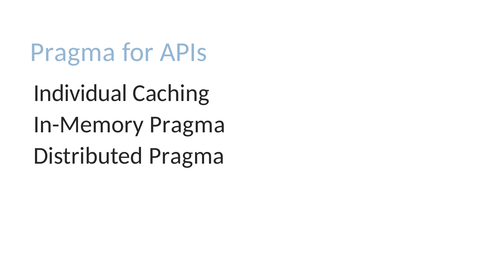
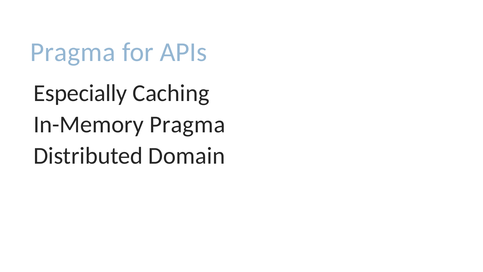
Individual: Individual -> Especially (80, 93)
Distributed Pragma: Pragma -> Domain (187, 156)
